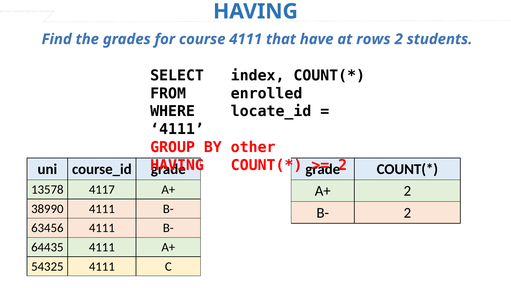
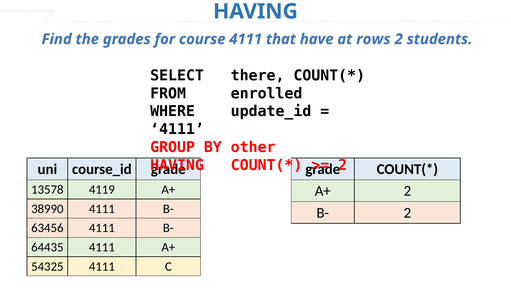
index: index -> there (258, 75)
locate_id: locate_id -> update_id (271, 111)
4117: 4117 -> 4119 (102, 189)
